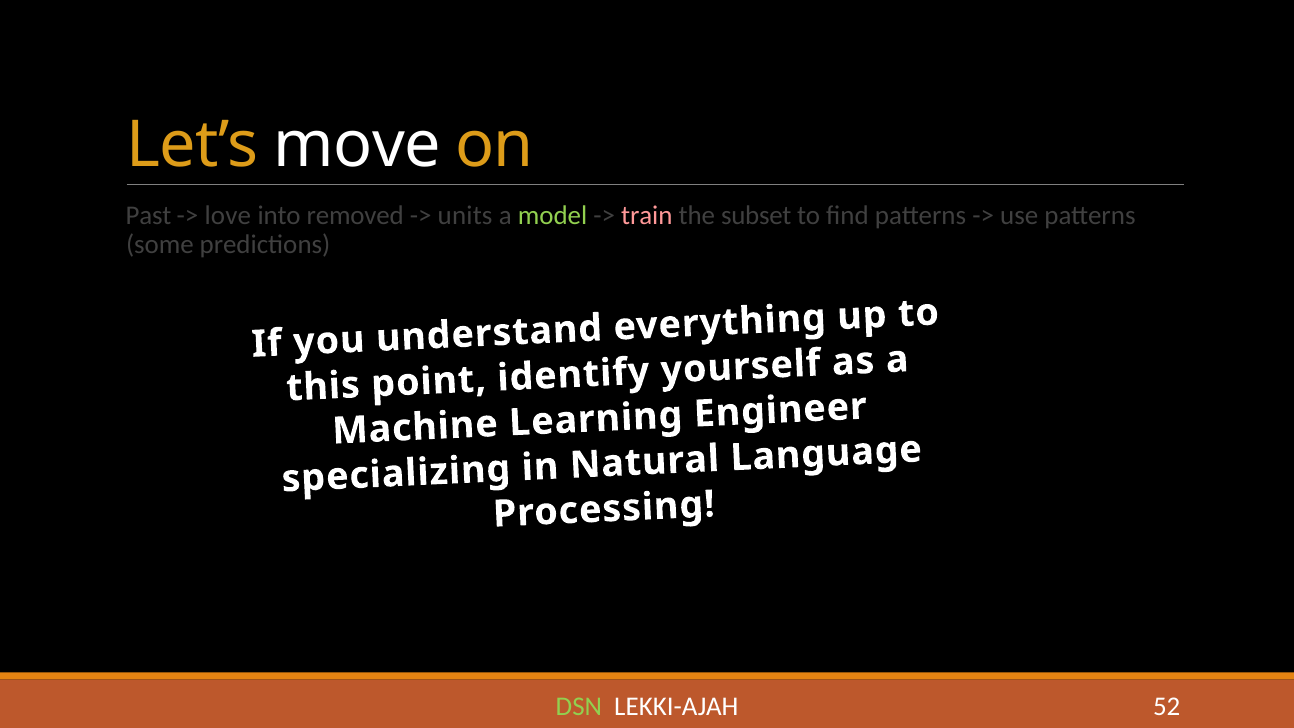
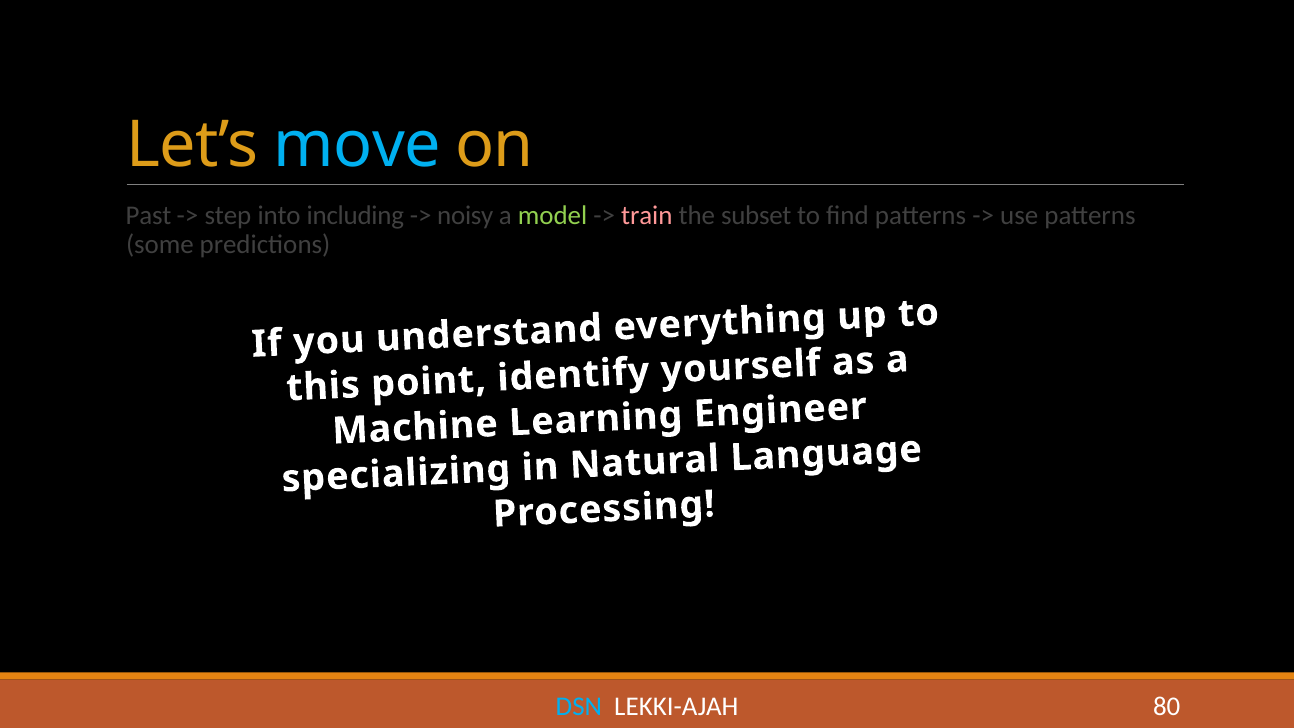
move colour: white -> light blue (357, 145)
love: love -> step (228, 215)
removed: removed -> including (355, 215)
units: units -> noisy (465, 215)
DSN colour: light green -> light blue (579, 707)
52: 52 -> 80 (1167, 707)
